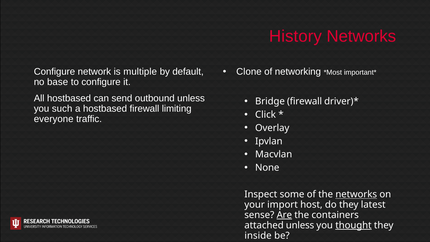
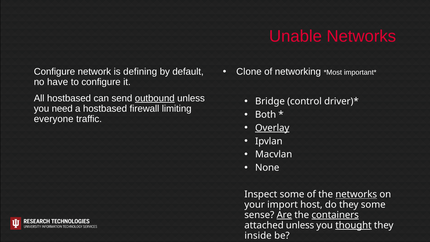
History: History -> Unable (296, 36)
multiple: multiple -> defining (140, 72)
base: base -> have (58, 82)
outbound underline: none -> present (155, 98)
Bridge firewall: firewall -> control (304, 101)
such: such -> need (62, 109)
Click: Click -> Both (266, 115)
Overlay underline: none -> present (272, 128)
they latest: latest -> some (373, 205)
containers underline: none -> present (335, 215)
